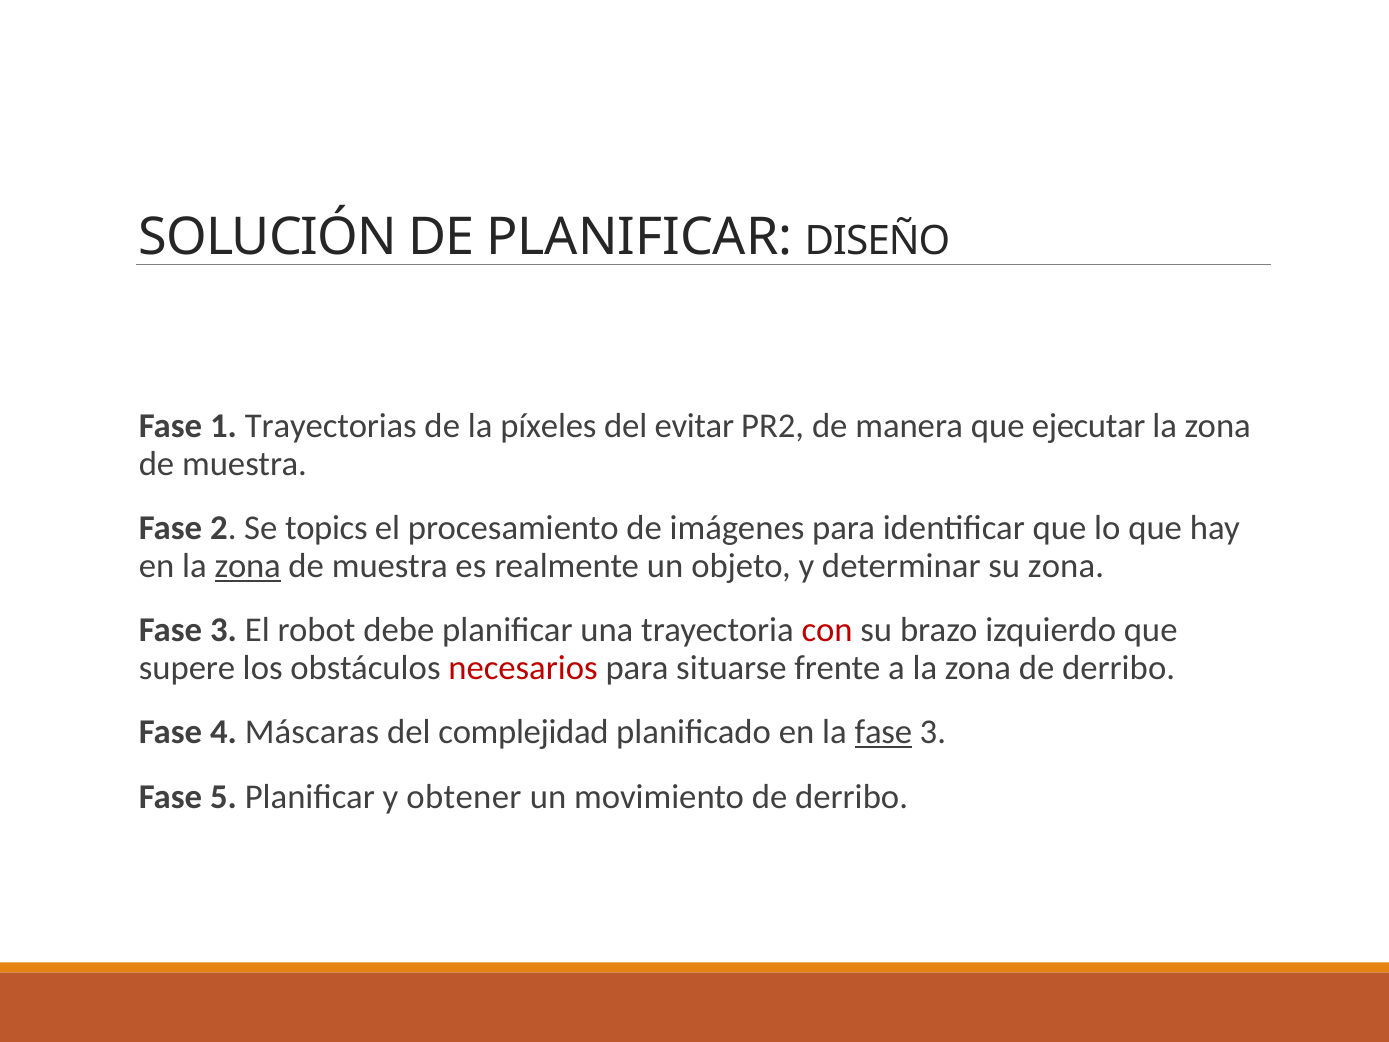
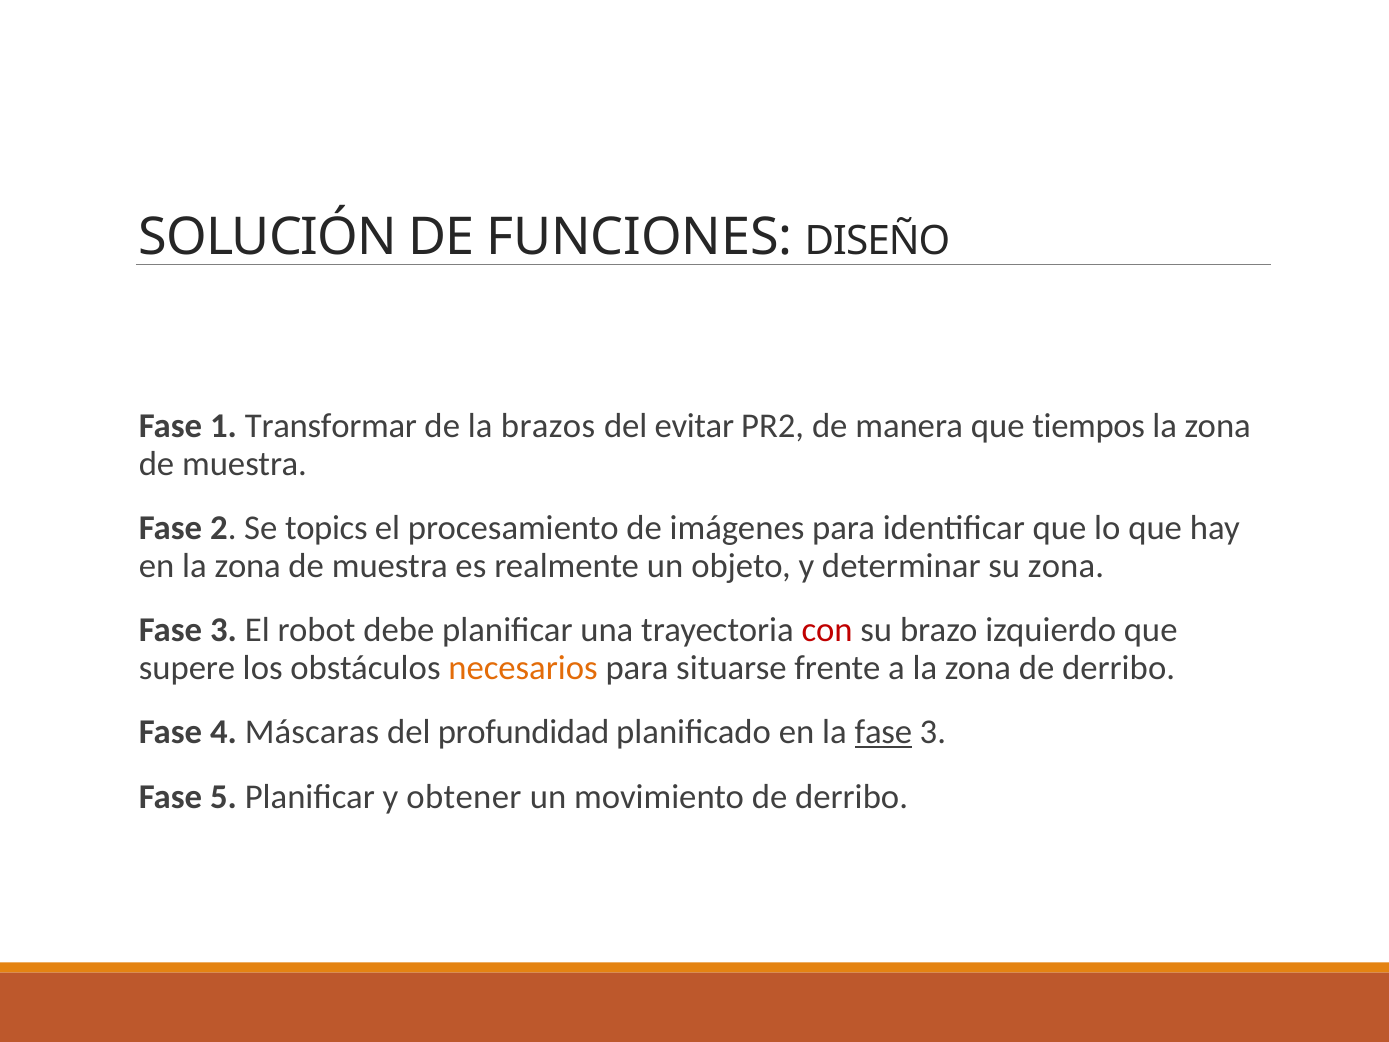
DE PLANIFICAR: PLANIFICAR -> FUNCIONES (639, 237)
Trayectorias: Trayectorias -> Transformar (331, 426)
píxeles: píxeles -> brazos (548, 426)
ejecutar: ejecutar -> tiempos (1089, 426)
zona underline: present -> none (248, 566)
necesarios colour: red -> orange (523, 668)
complejidad: complejidad -> profundidad (524, 732)
